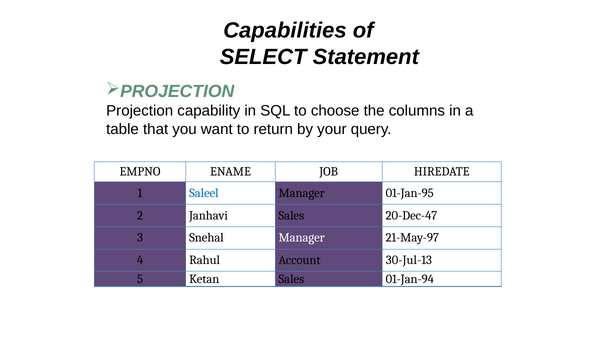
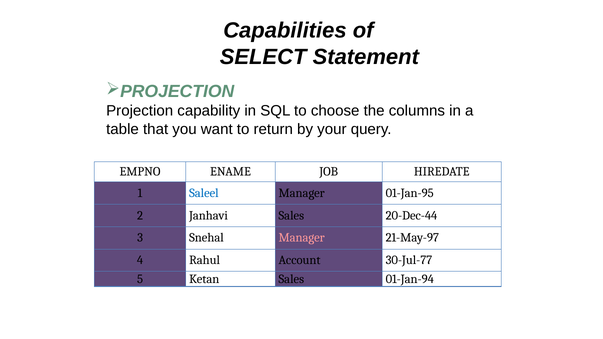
20-Dec-47: 20-Dec-47 -> 20-Dec-44 (411, 216)
Manager colour: white -> pink (302, 238)
30-Jul-13: 30-Jul-13 -> 30-Jul-77 (409, 260)
